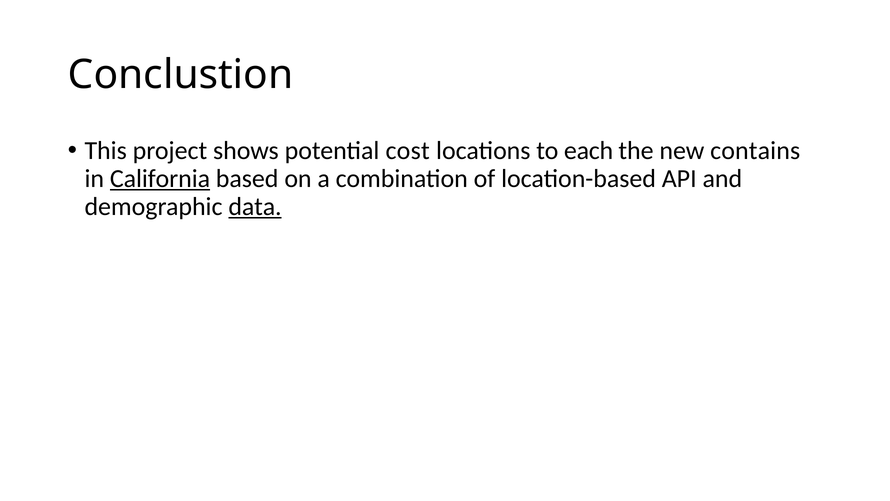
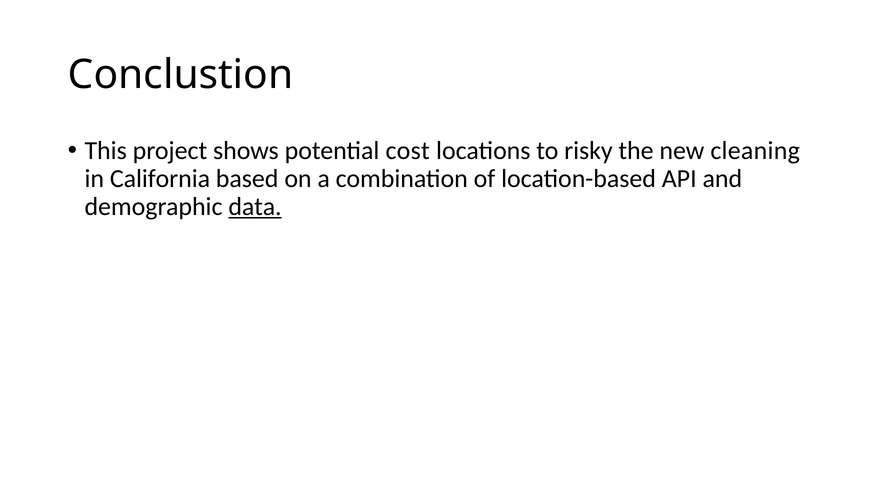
each: each -> risky (588, 150)
contains: contains -> cleaning (755, 150)
California underline: present -> none (160, 179)
